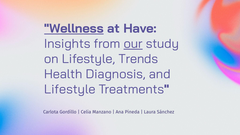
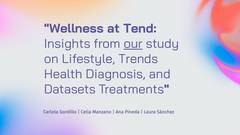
Wellness underline: present -> none (74, 29)
Have: Have -> Tend (140, 29)
Lifestyle: Lifestyle -> Datasets (70, 89)
